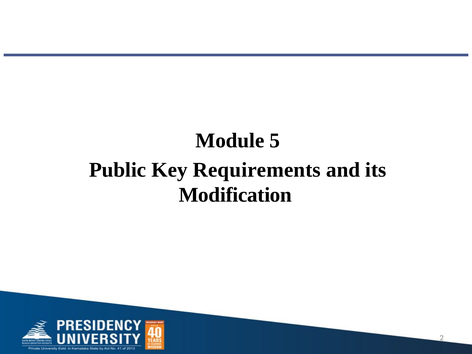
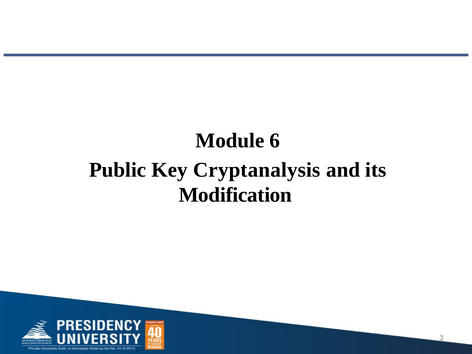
5: 5 -> 6 (275, 140)
Requirements: Requirements -> Cryptanalysis (257, 170)
